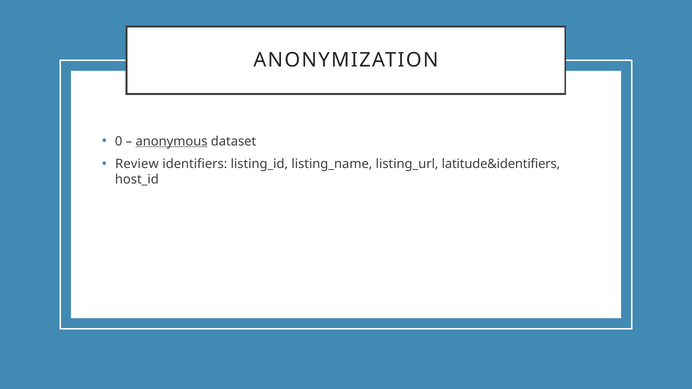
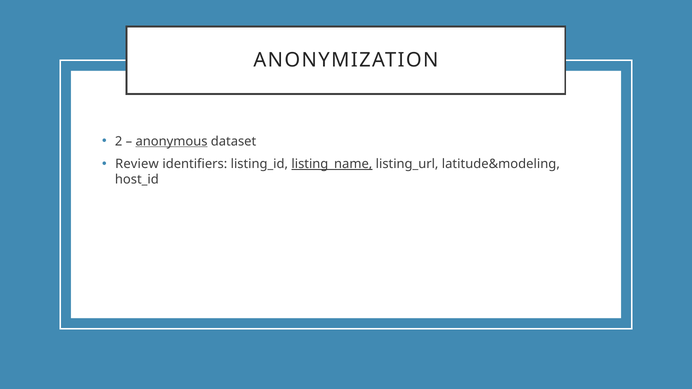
0: 0 -> 2 (119, 141)
listing_name underline: none -> present (332, 164)
latitude&identifiers: latitude&identifiers -> latitude&modeling (501, 164)
